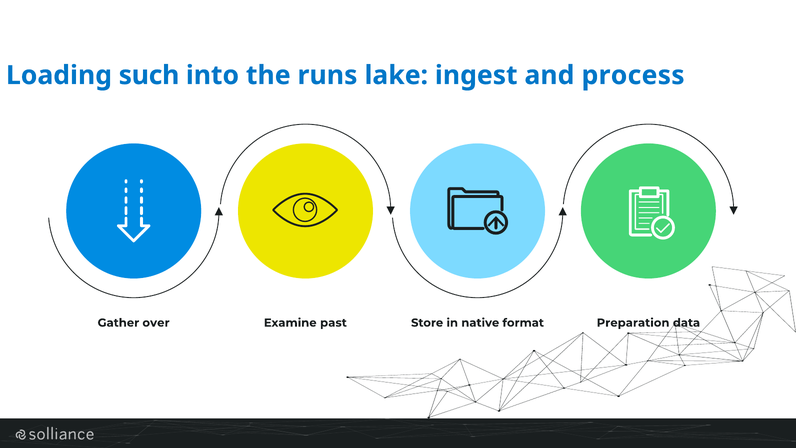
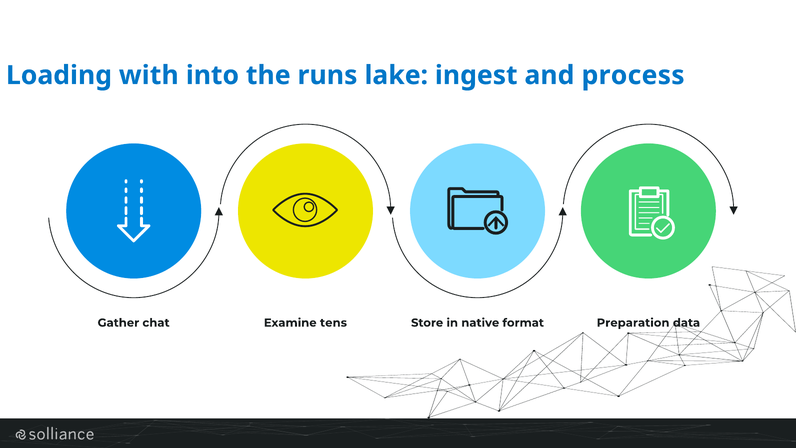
such: such -> with (149, 75)
over: over -> chat (156, 323)
past: past -> tens (333, 323)
